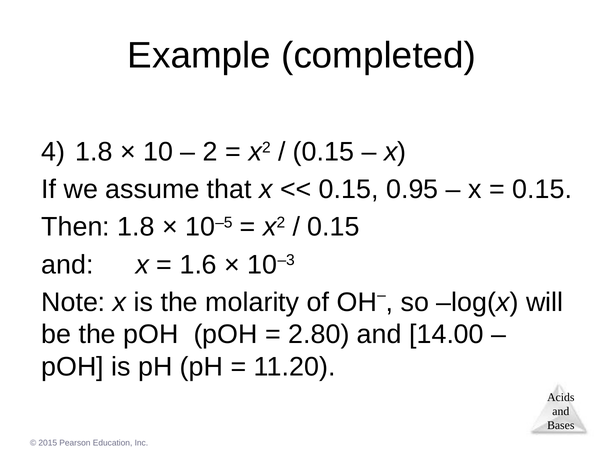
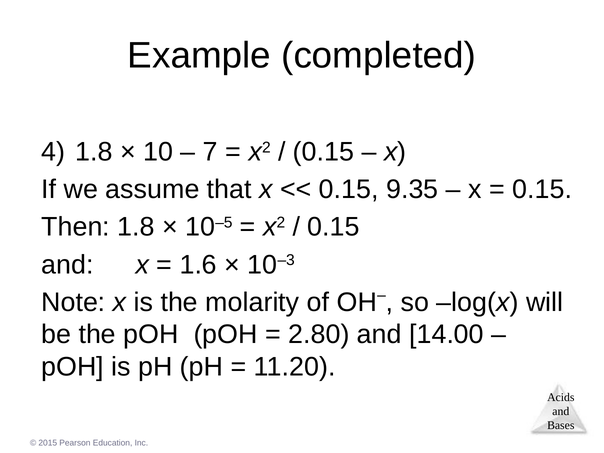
2: 2 -> 7 (210, 152)
0.95: 0.95 -> 9.35 (412, 189)
